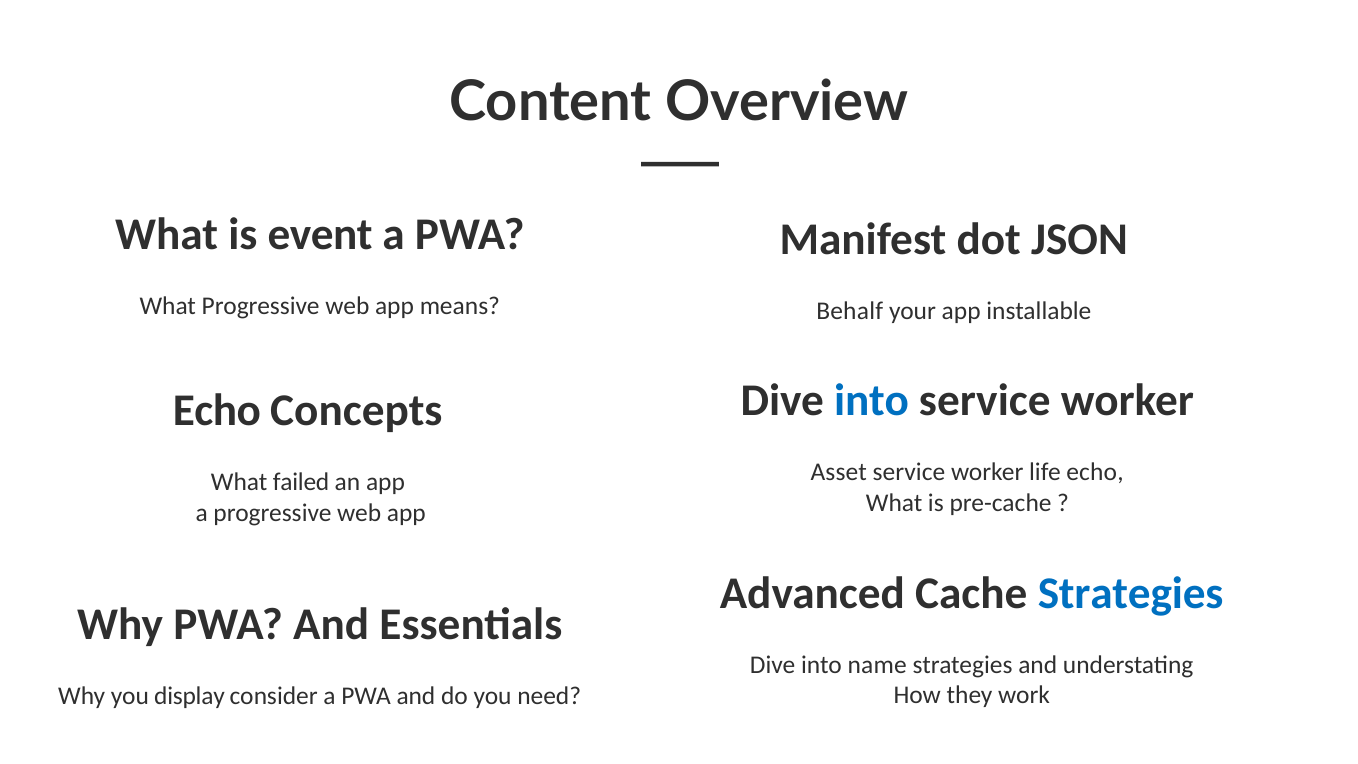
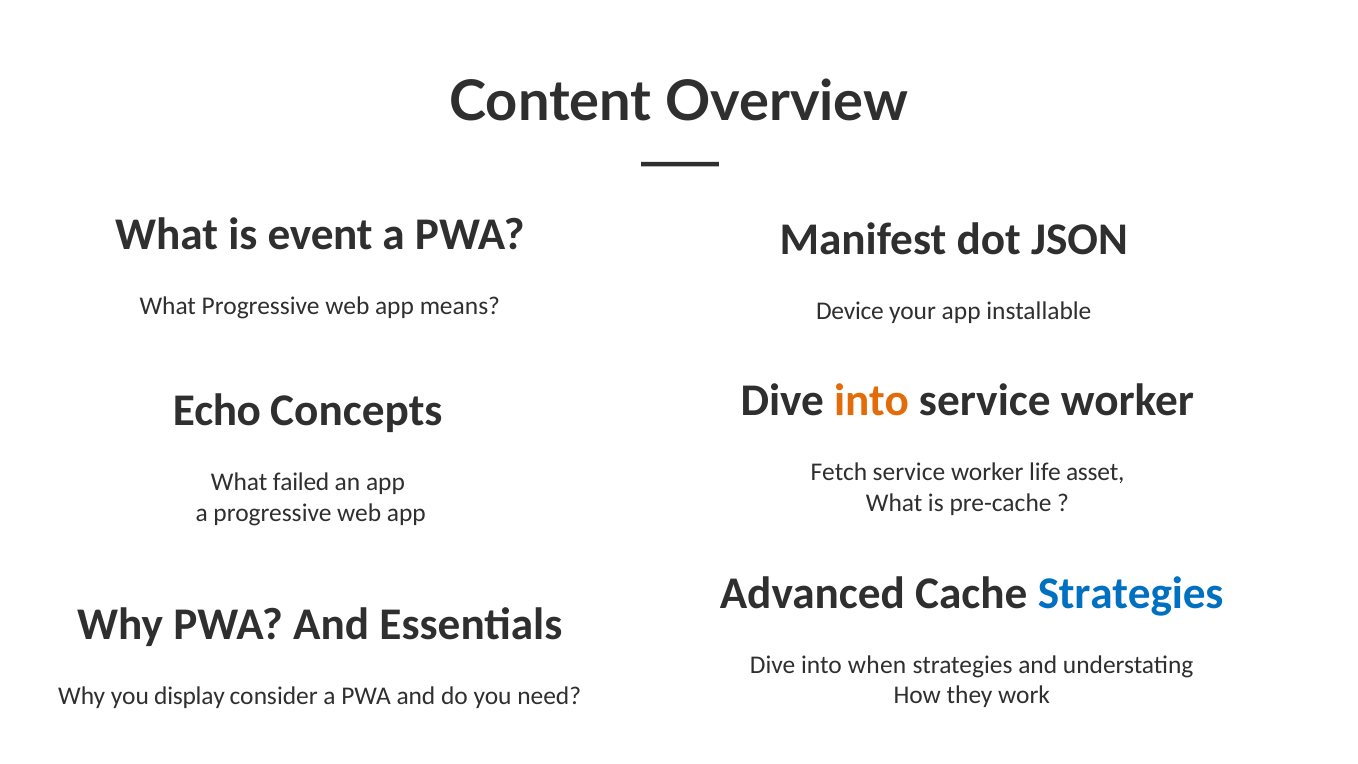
Behalf: Behalf -> Device (850, 311)
into colour: blue -> orange (872, 401)
Asset: Asset -> Fetch (839, 472)
life echo: echo -> asset (1095, 472)
name: name -> when (877, 665)
